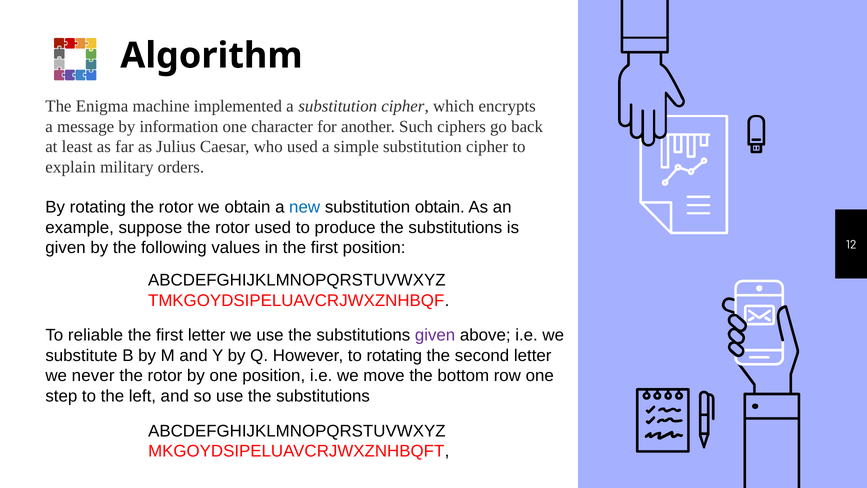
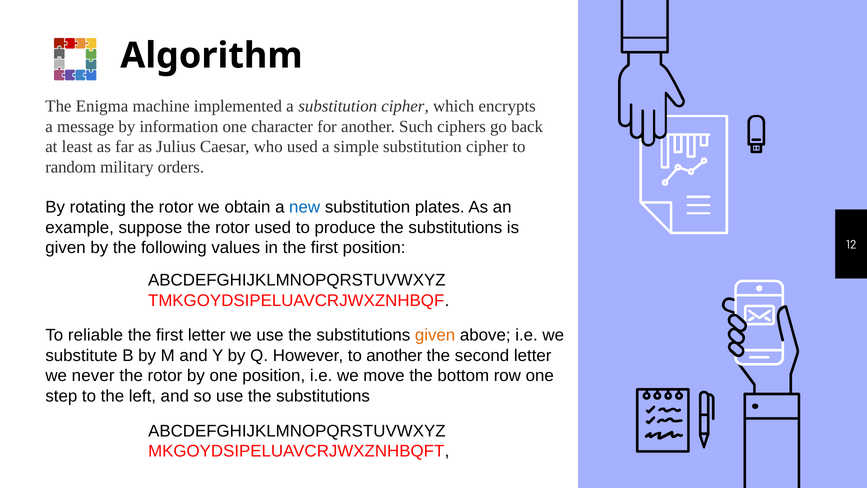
explain: explain -> random (71, 167)
substitution obtain: obtain -> plates (440, 207)
given colour: purple -> orange (435, 335)
to rotating: rotating -> another (394, 355)
